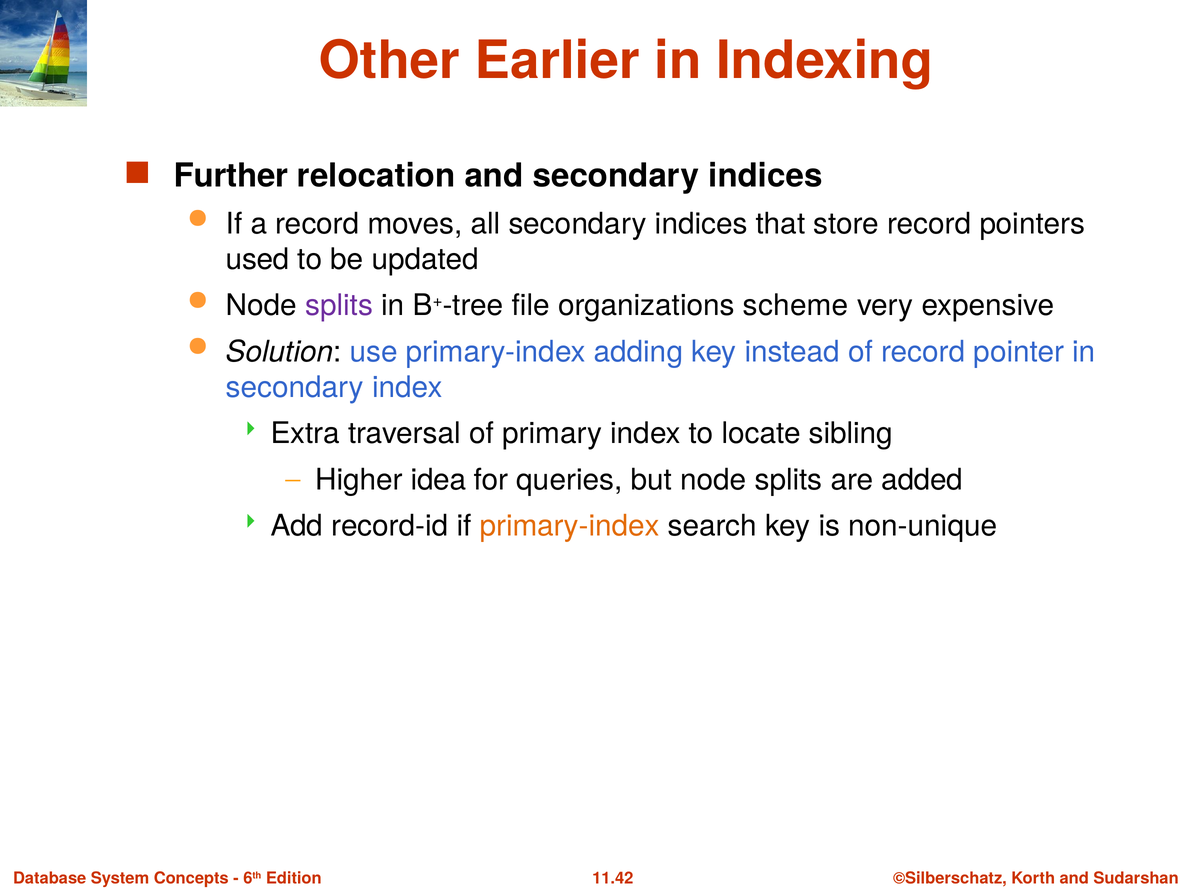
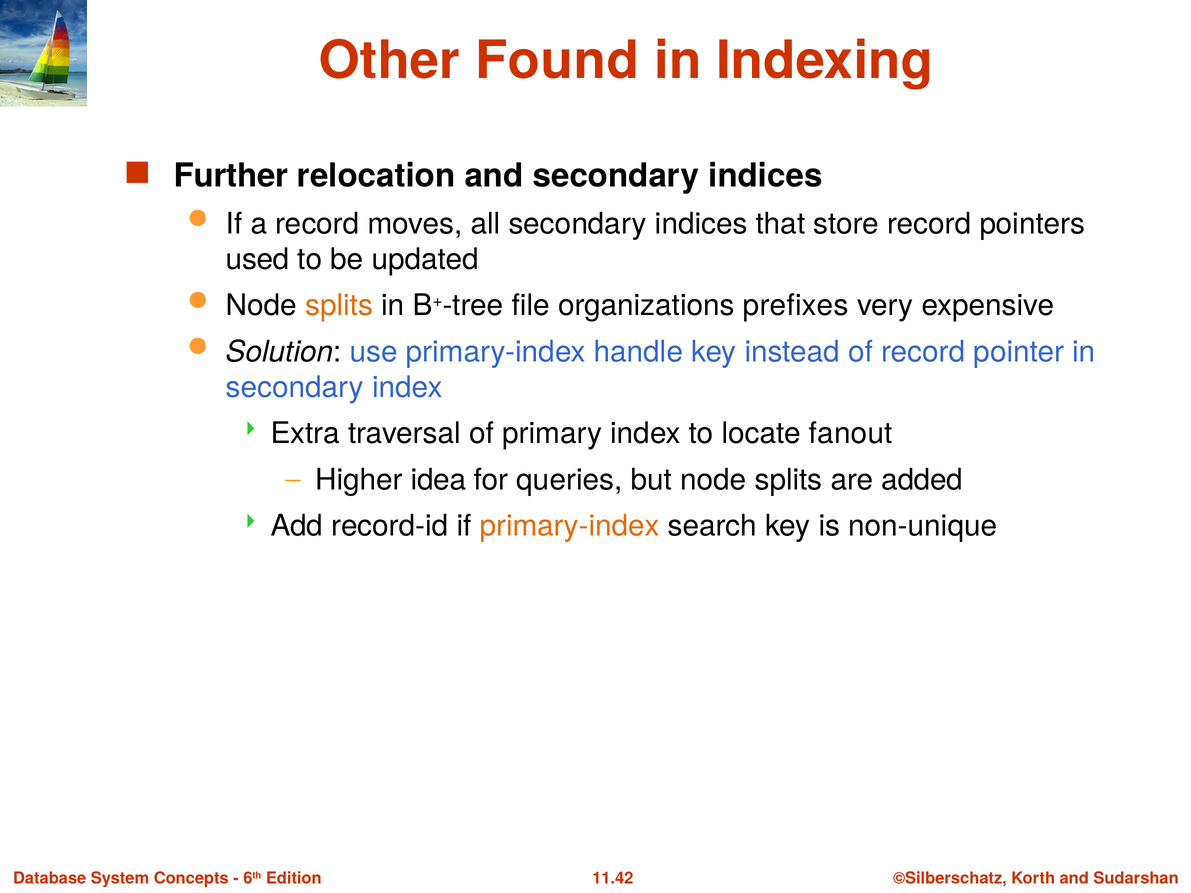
Earlier: Earlier -> Found (557, 61)
splits colour: purple -> orange (339, 306)
scheme: scheme -> prefixes (796, 306)
adding: adding -> handle (638, 352)
sibling: sibling -> fanout (851, 434)
